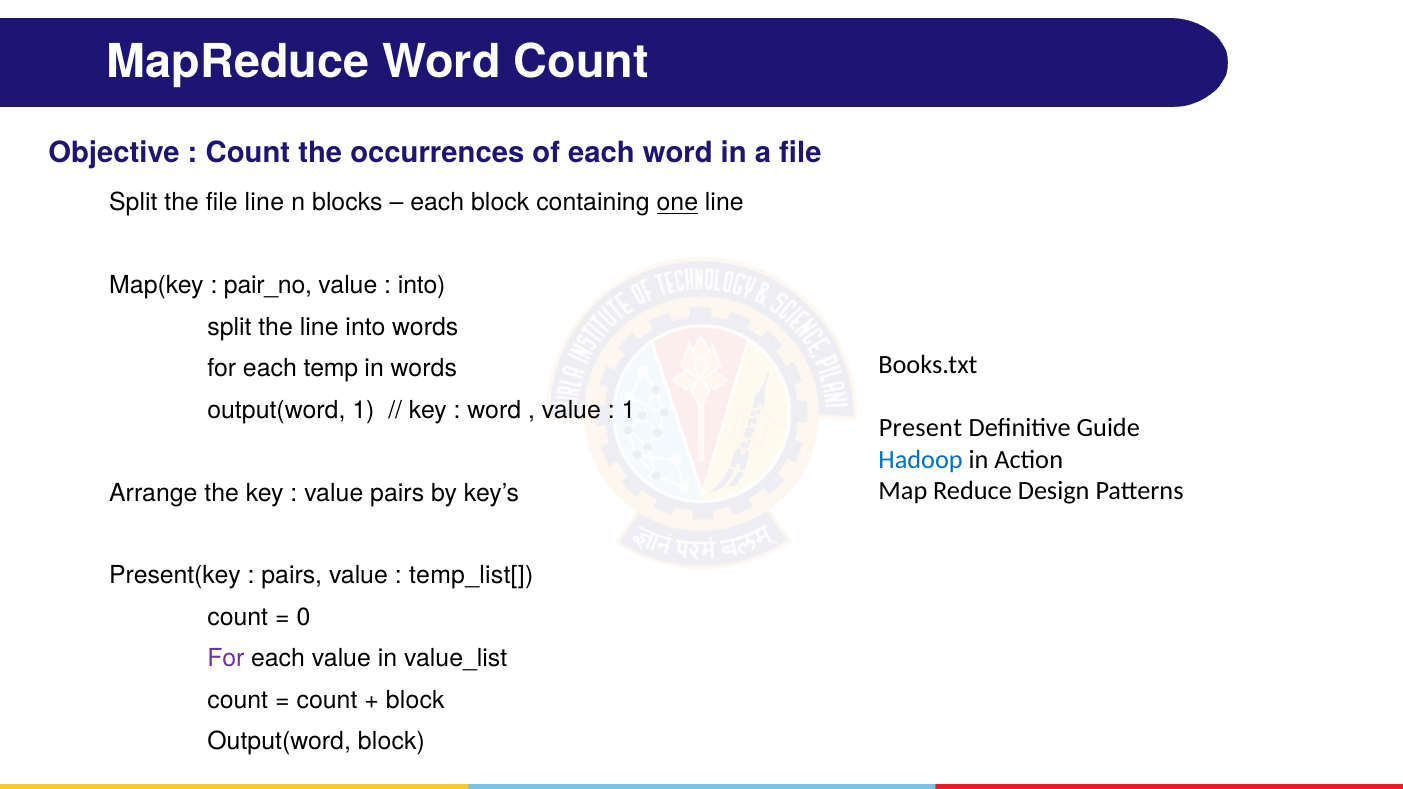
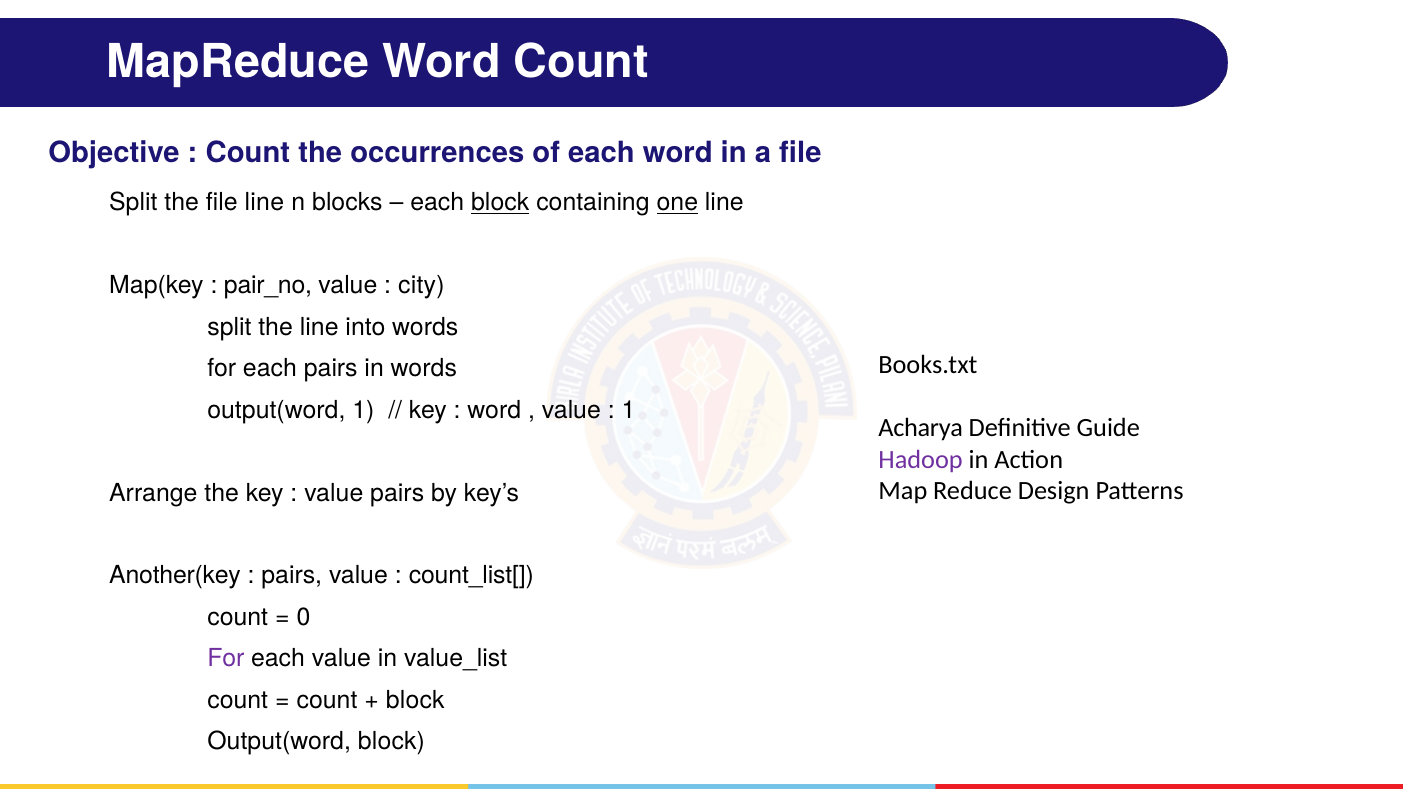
block underline: none -> present (500, 203)
into: into -> city (421, 286)
each temp: temp -> pairs (331, 369)
Present: Present -> Acharya (921, 428)
Hadoop colour: blue -> purple (921, 459)
Present(key: Present(key -> Another(key (175, 576)
temp_list[: temp_list[ -> count_list[ (471, 576)
